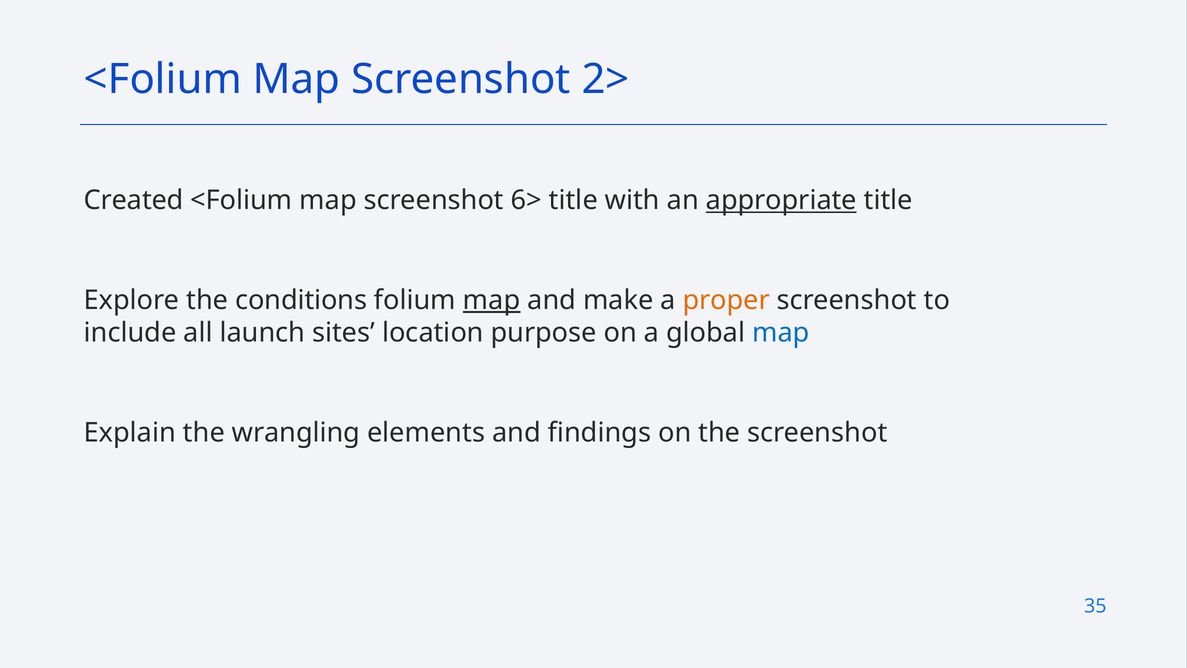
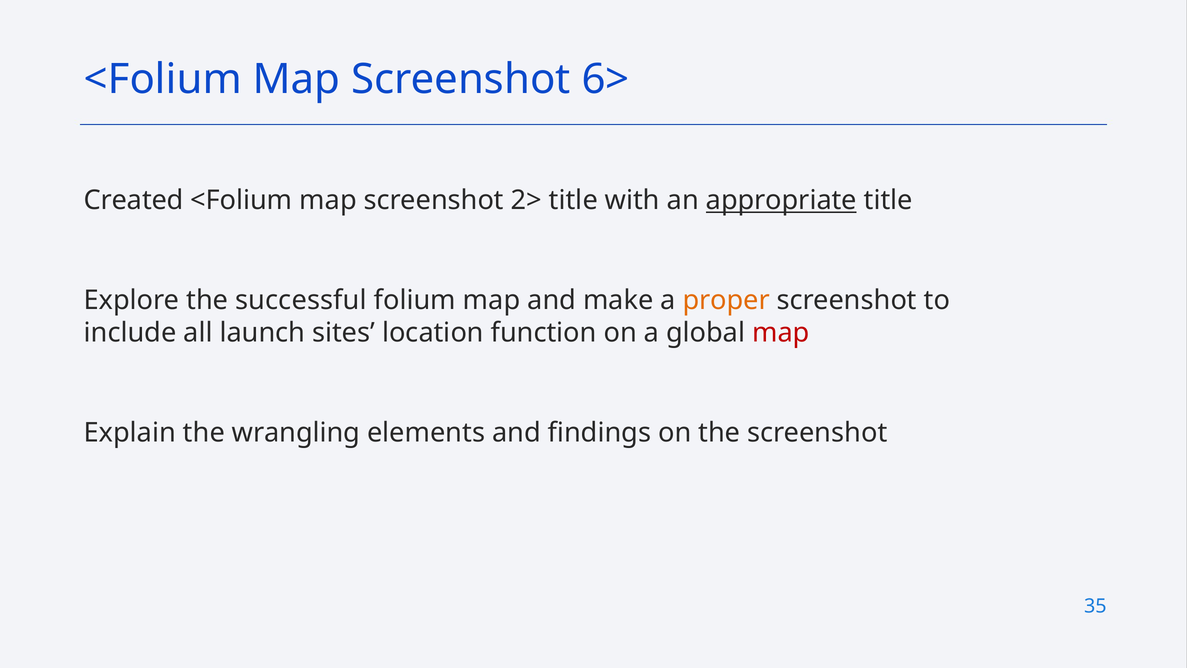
2>: 2> -> 6> (606, 79)
6>: 6> -> 2> (526, 200)
conditions: conditions -> successful (301, 300)
map underline: present -> none (492, 300)
purpose: purpose -> function (544, 333)
map colour: blue -> red (781, 333)
